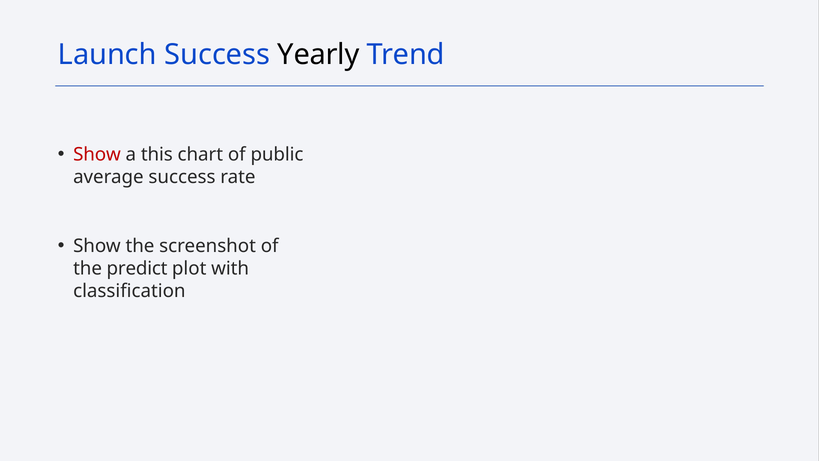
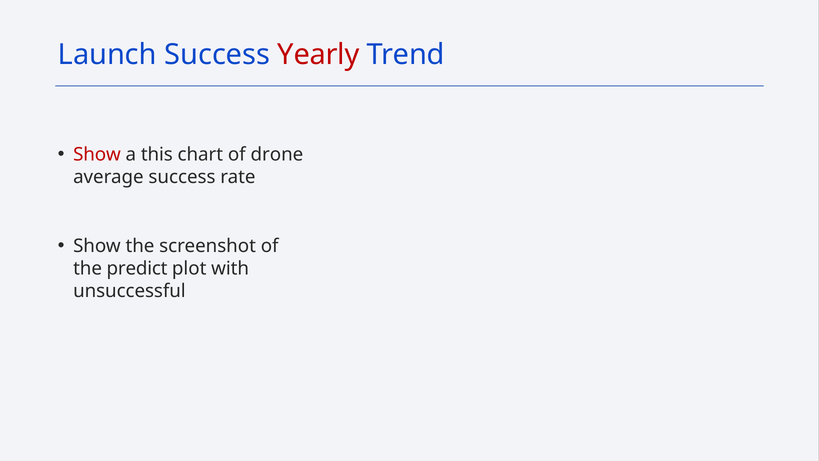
Yearly colour: black -> red (318, 55)
public: public -> drone (277, 155)
classification: classification -> unsuccessful (129, 291)
